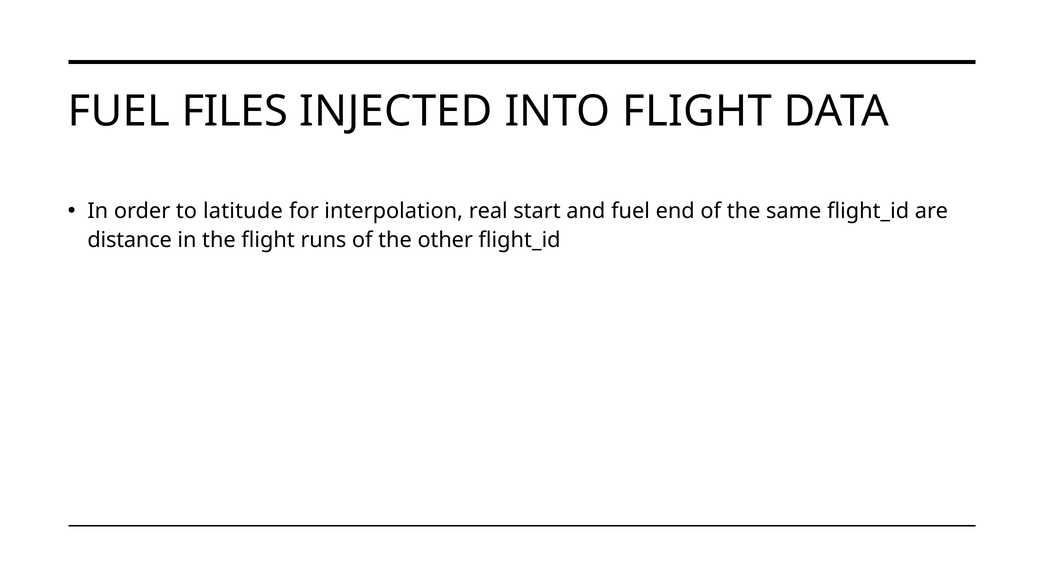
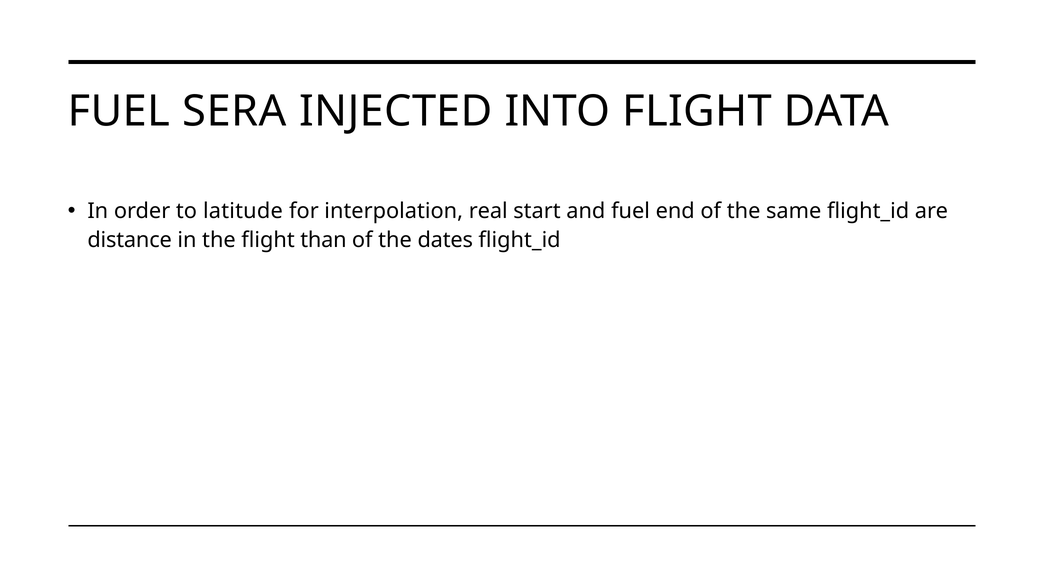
FILES: FILES -> SERA (234, 111)
runs: runs -> than (323, 240)
other: other -> dates (445, 240)
